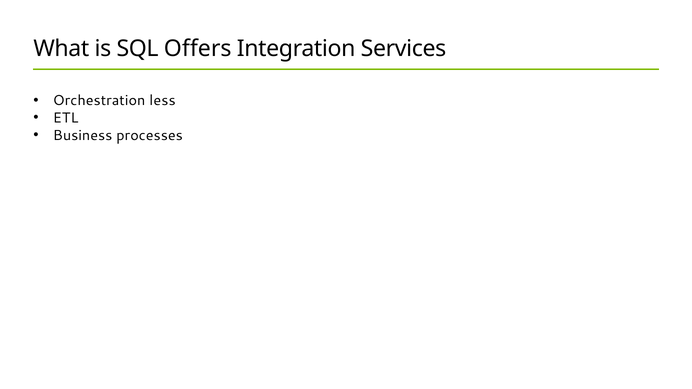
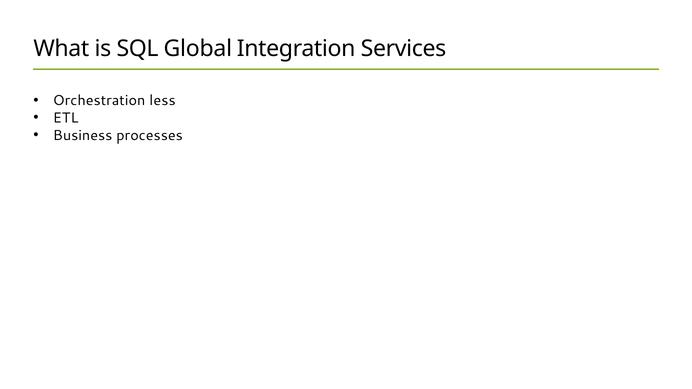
Offers: Offers -> Global (198, 49)
